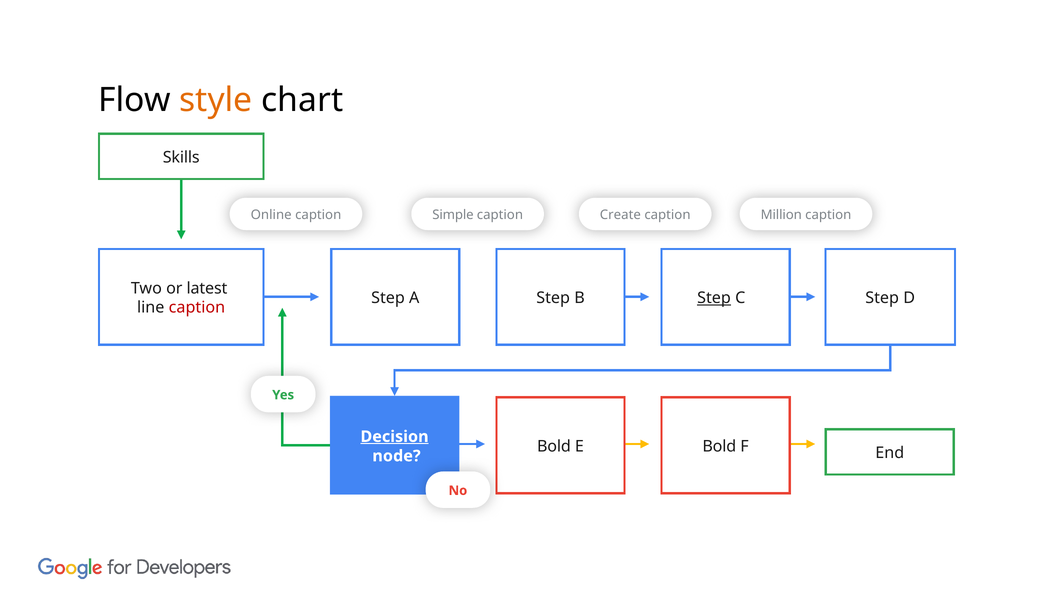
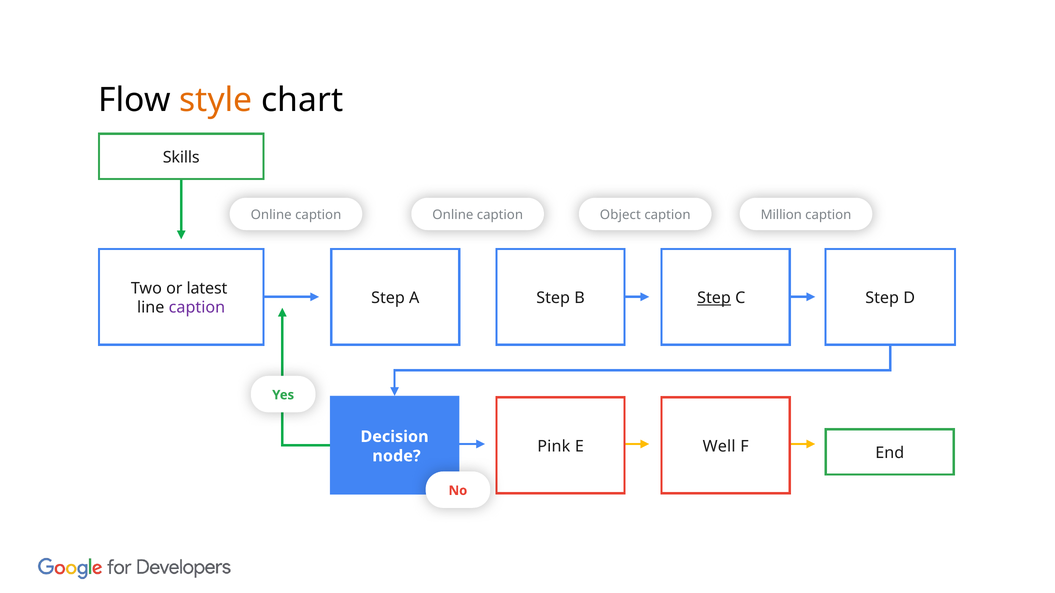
Simple: Simple -> Online (453, 215)
Create: Create -> Object (620, 215)
caption colour: red -> purple (197, 308)
Decision underline: present -> none (394, 437)
Bold: Bold -> Pink (554, 447)
E Bold: Bold -> Well (719, 447)
